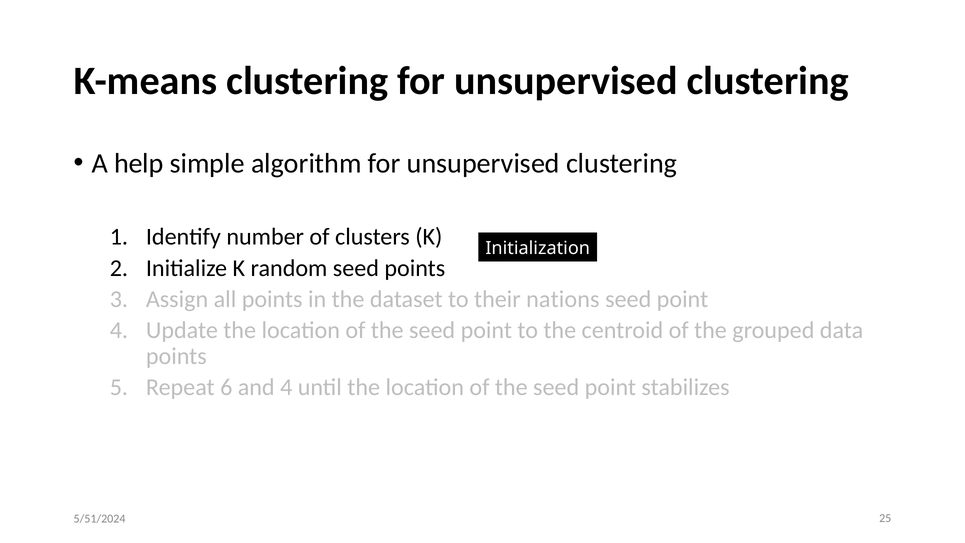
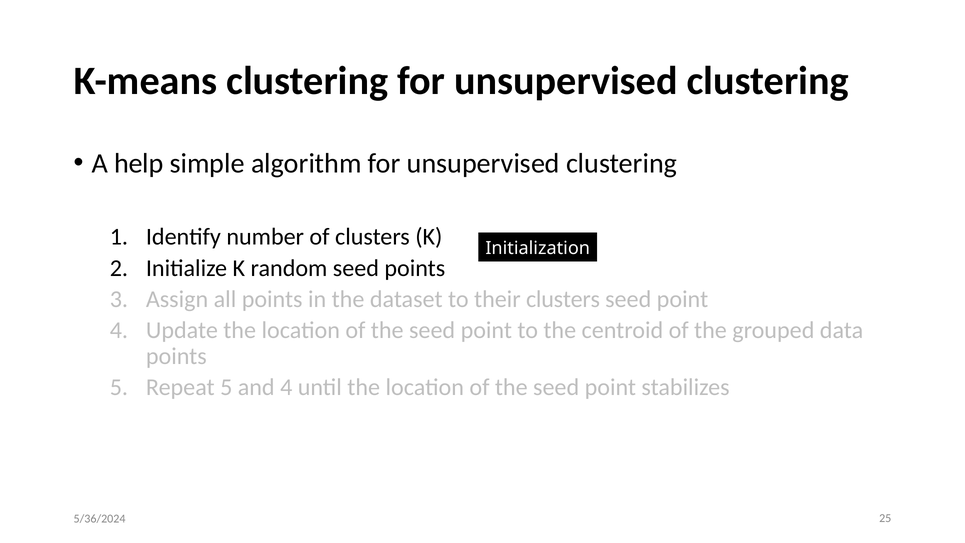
their nations: nations -> clusters (563, 299)
Repeat 6: 6 -> 5 (226, 387)
5/51/2024: 5/51/2024 -> 5/36/2024 (100, 518)
